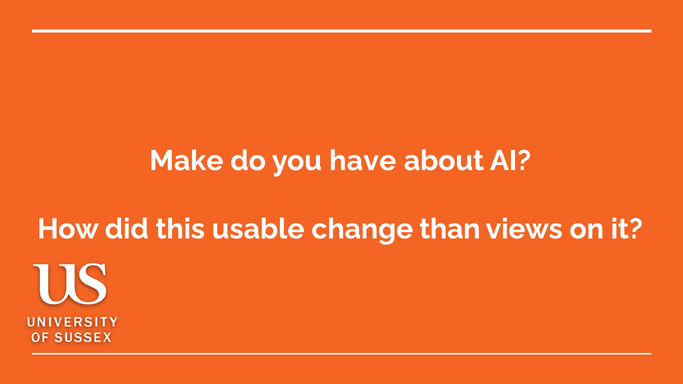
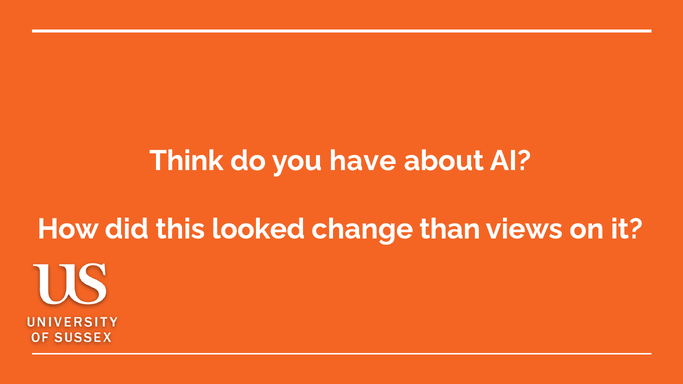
Make: Make -> Think (186, 161)
usable: usable -> looked (258, 229)
